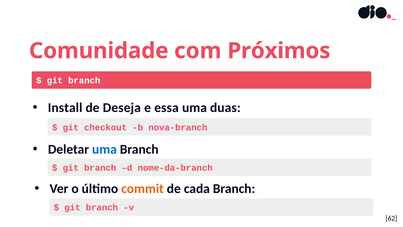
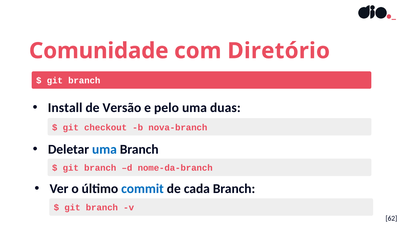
Próximos: Próximos -> Diretório (279, 51)
Deseja: Deseja -> Versão (122, 108)
essa: essa -> pelo (166, 108)
commit colour: orange -> blue (143, 188)
